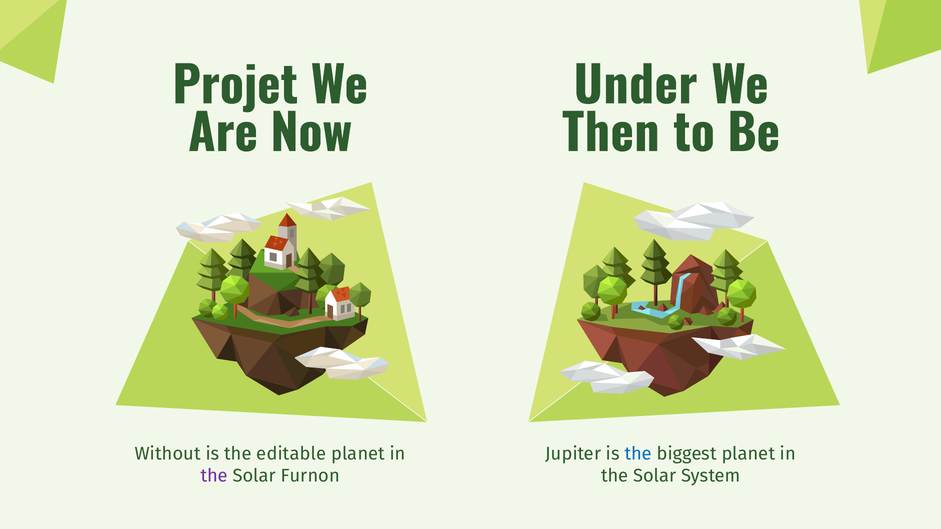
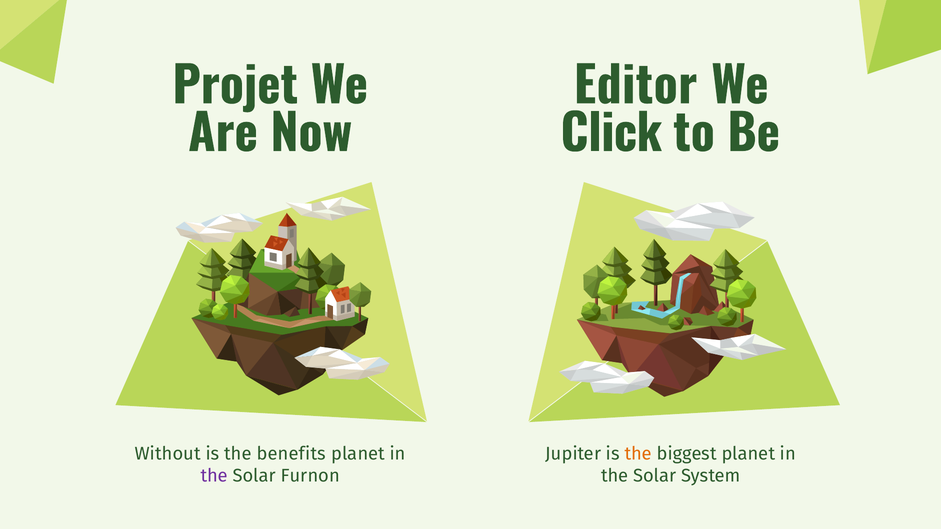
Under: Under -> Editor (636, 87)
Then: Then -> Click (611, 135)
editable: editable -> benefits (291, 454)
the colour: blue -> orange (638, 454)
